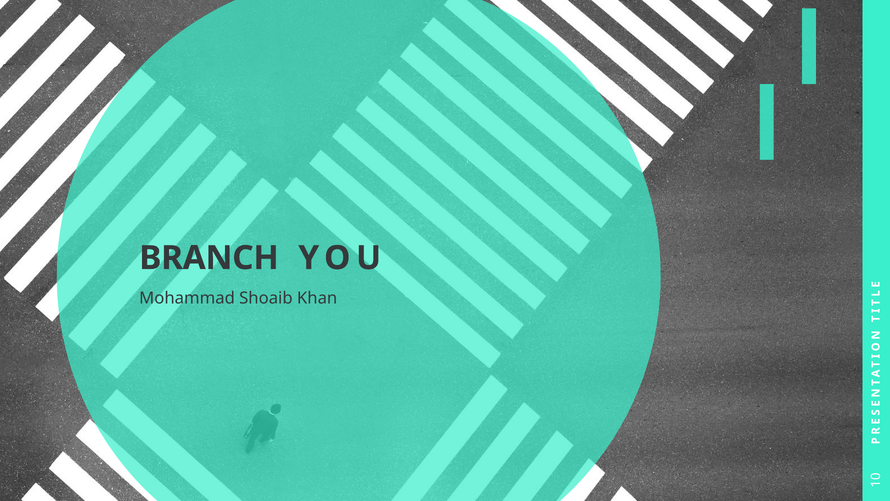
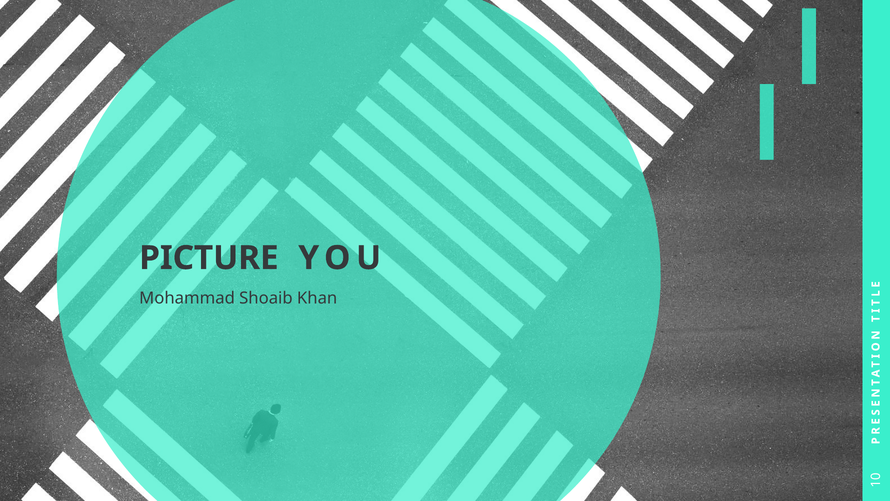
BRANCH: BRANCH -> PICTURE (209, 258)
